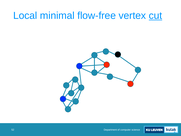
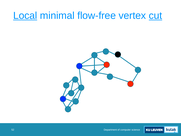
Local underline: none -> present (25, 16)
